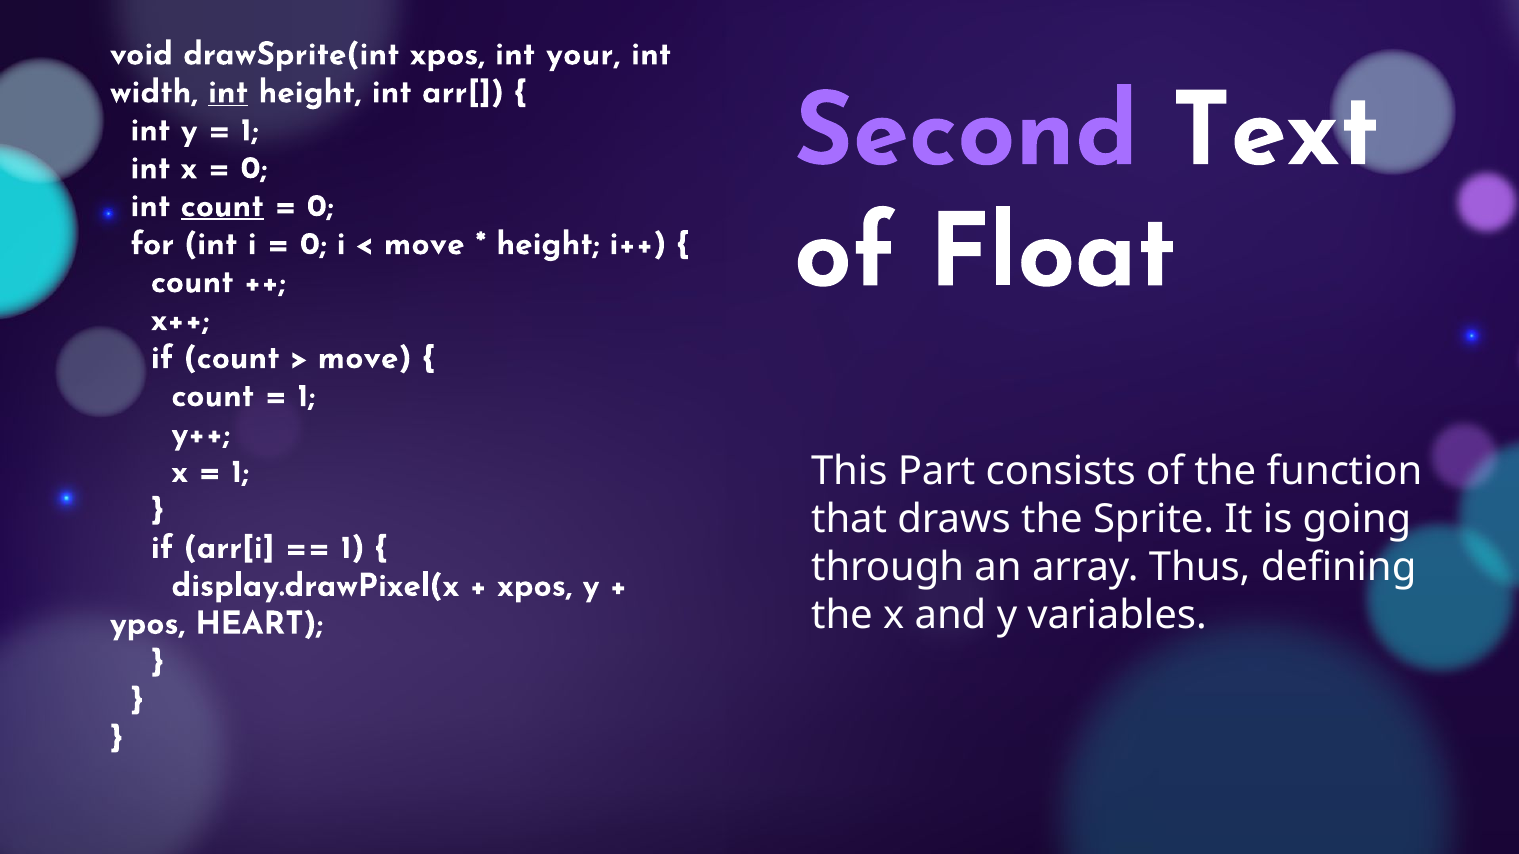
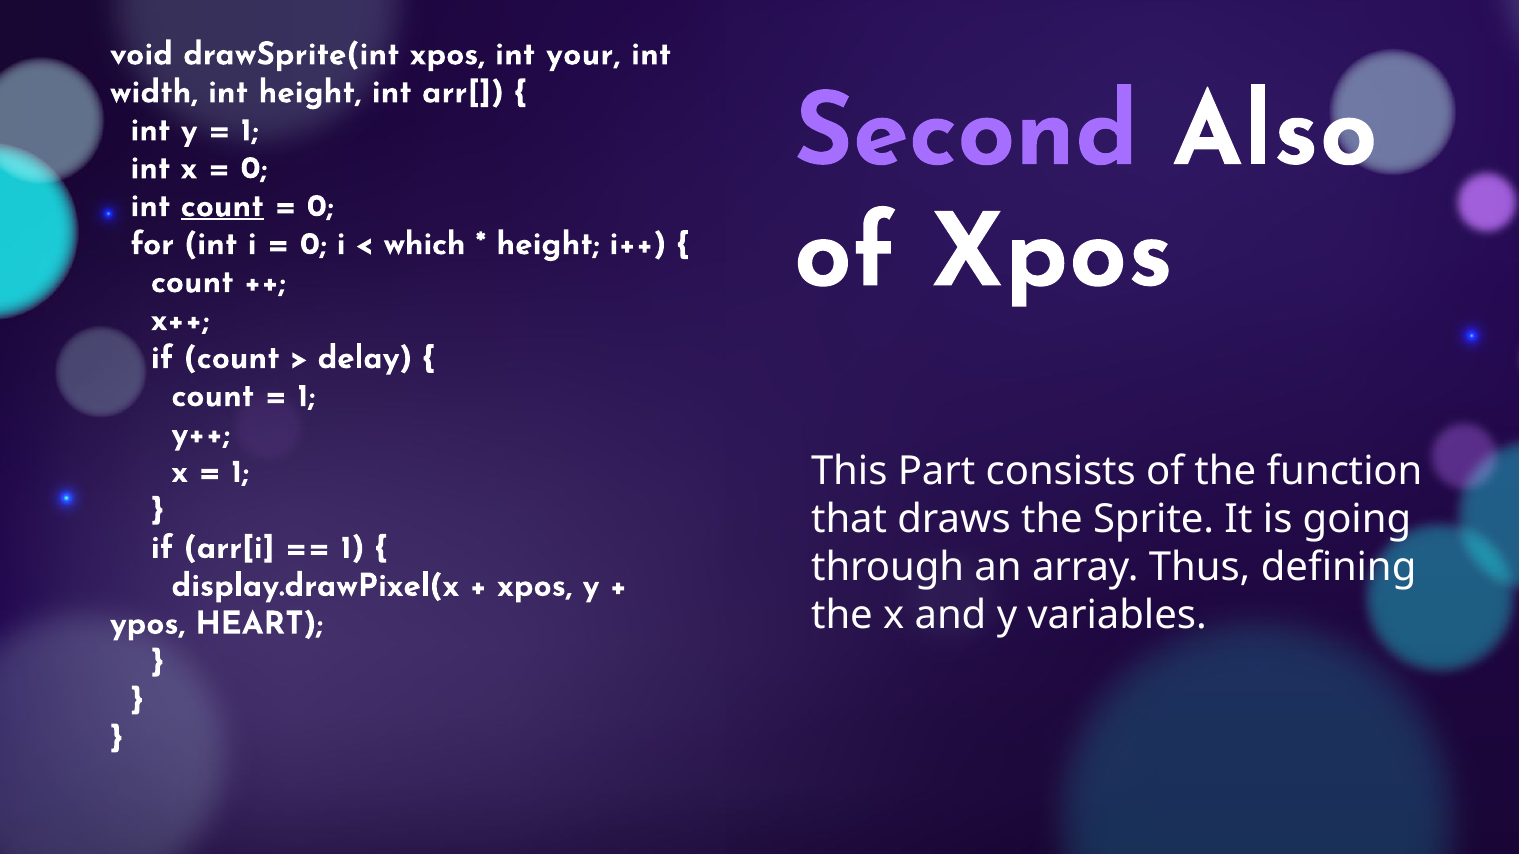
int underline: present -> none (228, 92)
Text: Text -> Also (1275, 131)
of Float: Float -> Xpos (1052, 252)
move: move -> which (425, 244)
move: move -> delay (365, 358)
